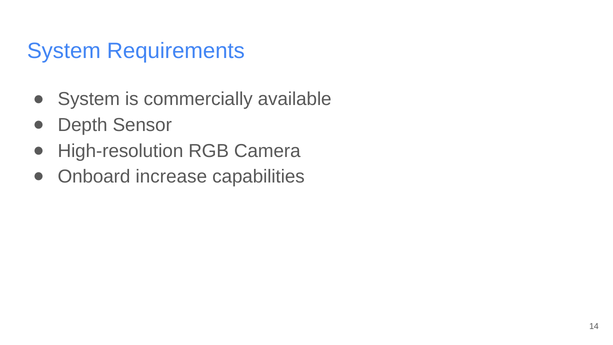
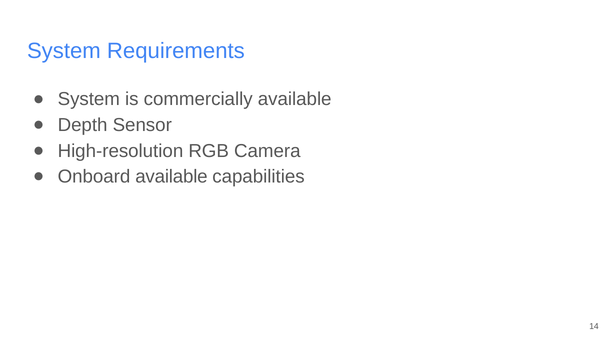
Onboard increase: increase -> available (171, 177)
